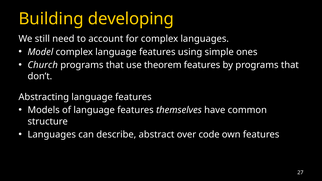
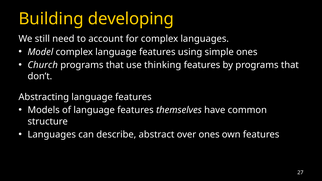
theorem: theorem -> thinking (163, 65)
over code: code -> ones (209, 135)
